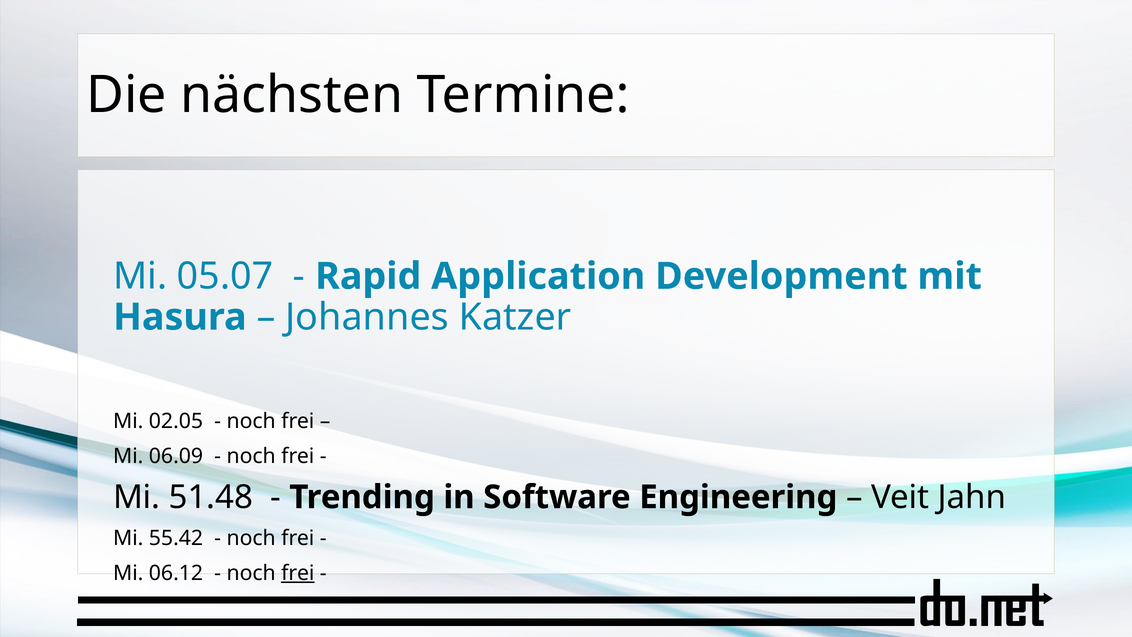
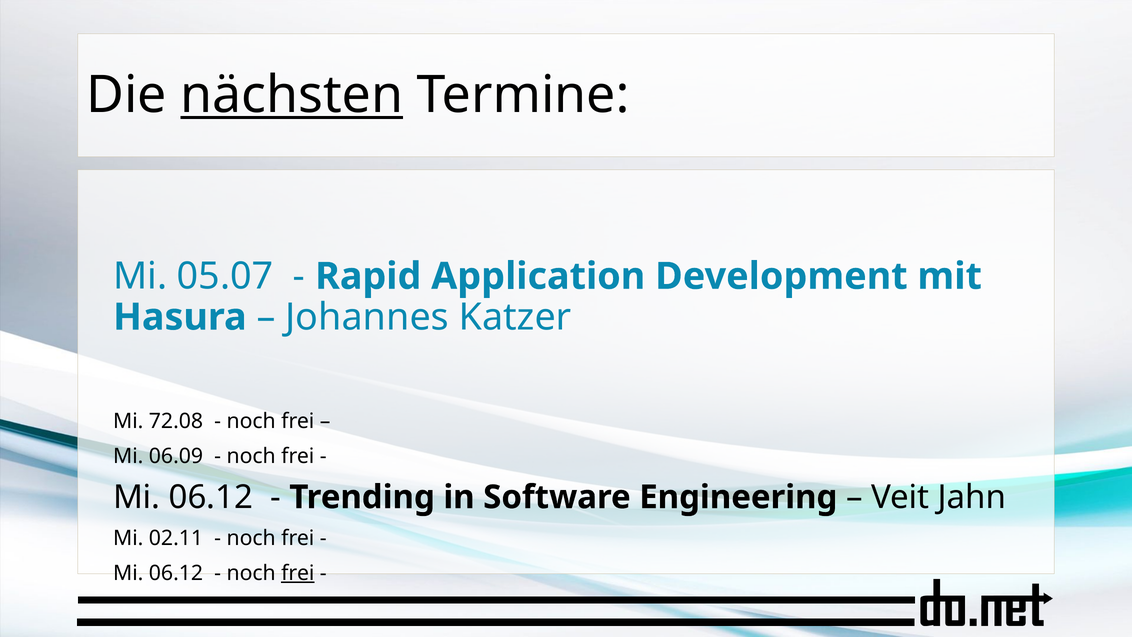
nächsten underline: none -> present (292, 95)
02.05: 02.05 -> 72.08 (176, 421)
51.48: 51.48 -> 06.12 (211, 497)
55.42: 55.42 -> 02.11 (176, 538)
